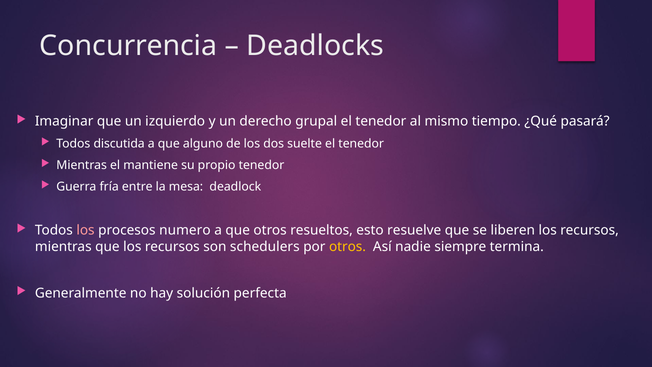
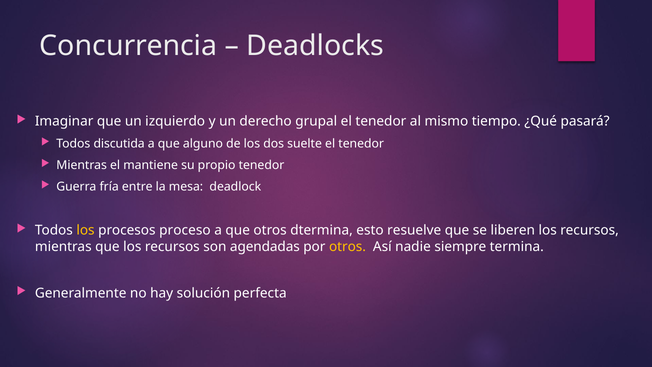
los colour: pink -> yellow (86, 230)
numero: numero -> proceso (185, 230)
resueltos: resueltos -> dtermina (322, 230)
schedulers: schedulers -> agendadas (265, 247)
